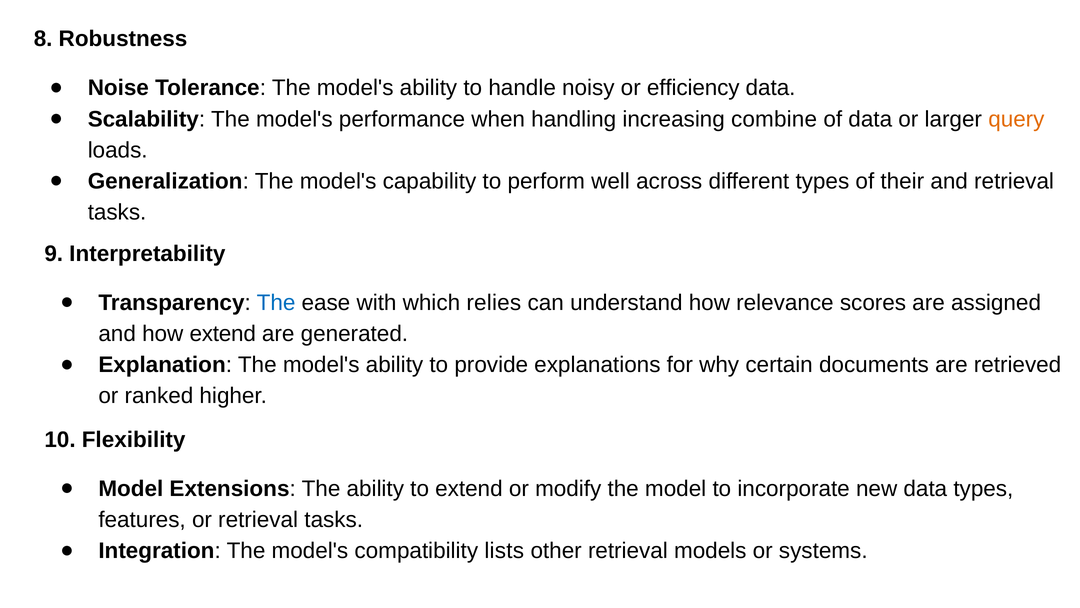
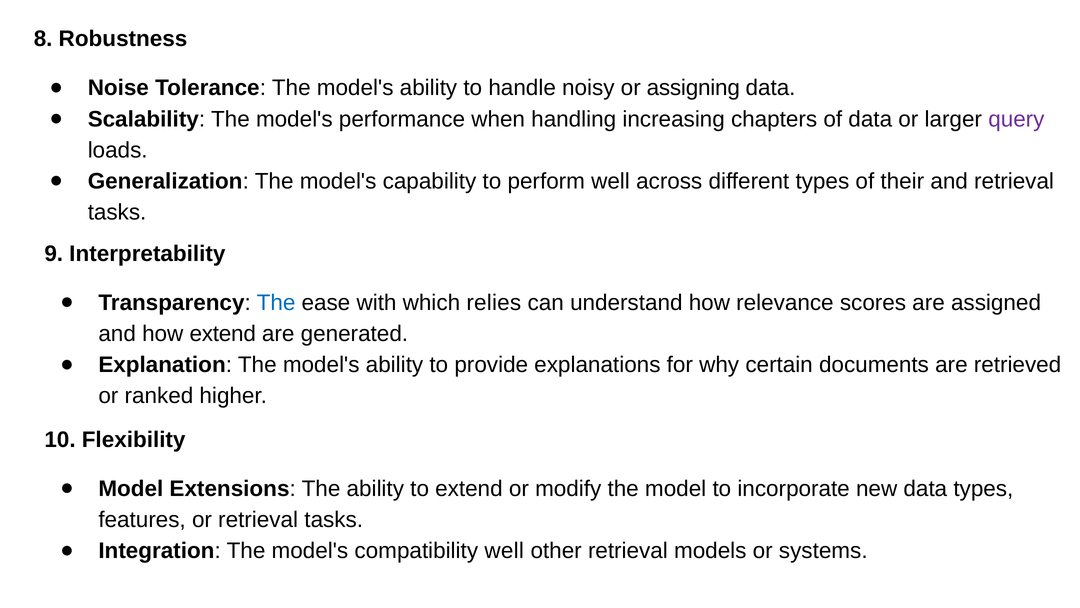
efficiency: efficiency -> assigning (693, 88)
combine: combine -> chapters (774, 119)
query colour: orange -> purple (1016, 119)
compatibility lists: lists -> well (504, 551)
